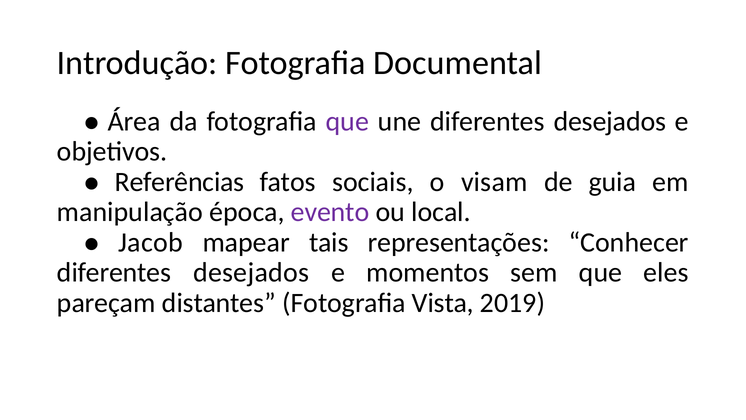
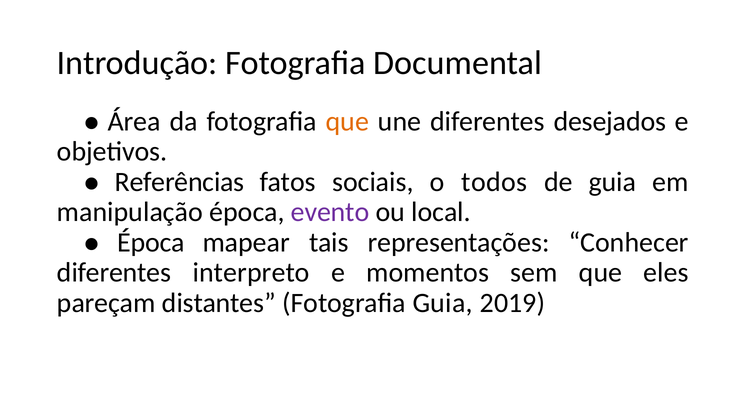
que colour: purple -> orange (347, 121)
visam: visam -> todos (494, 182)
Jacob: Jacob -> Época (151, 242)
desejados: desejados -> interpreto (251, 272)
Fotografia Vista: Vista -> Guia (443, 302)
